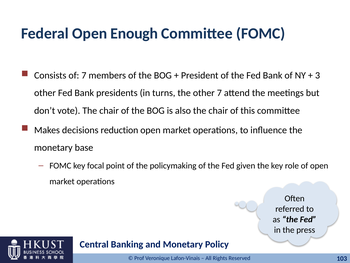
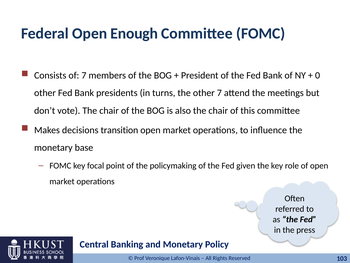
3: 3 -> 0 (318, 75)
reduction: reduction -> transition (119, 130)
